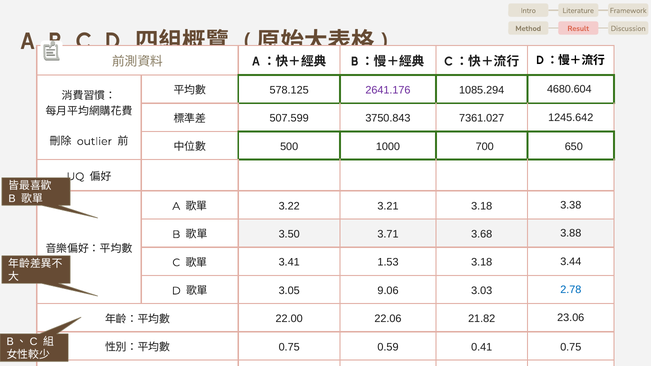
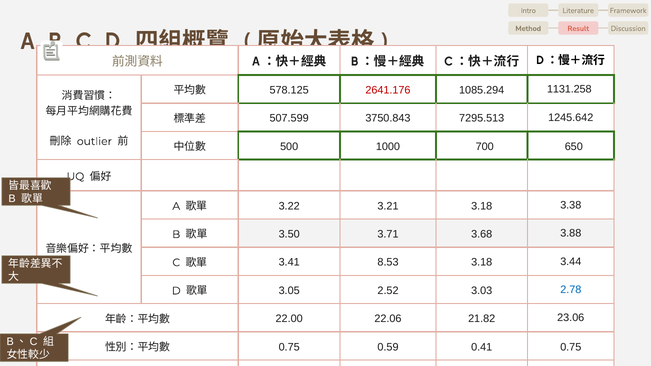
2641.176 colour: purple -> red (388, 90)
4680.604: 4680.604 -> 1131.258 (569, 89)
7361.027: 7361.027 -> 7295.513 (482, 118)
1.53: 1.53 -> 8.53 (388, 263)
9.06: 9.06 -> 2.52 (388, 291)
